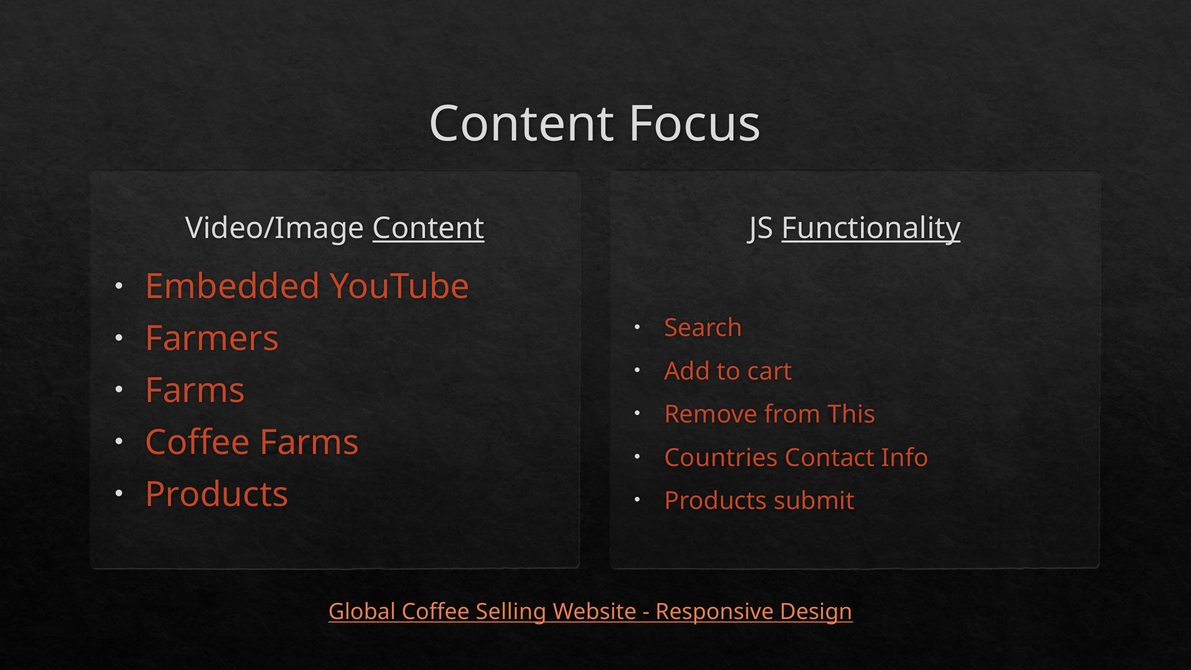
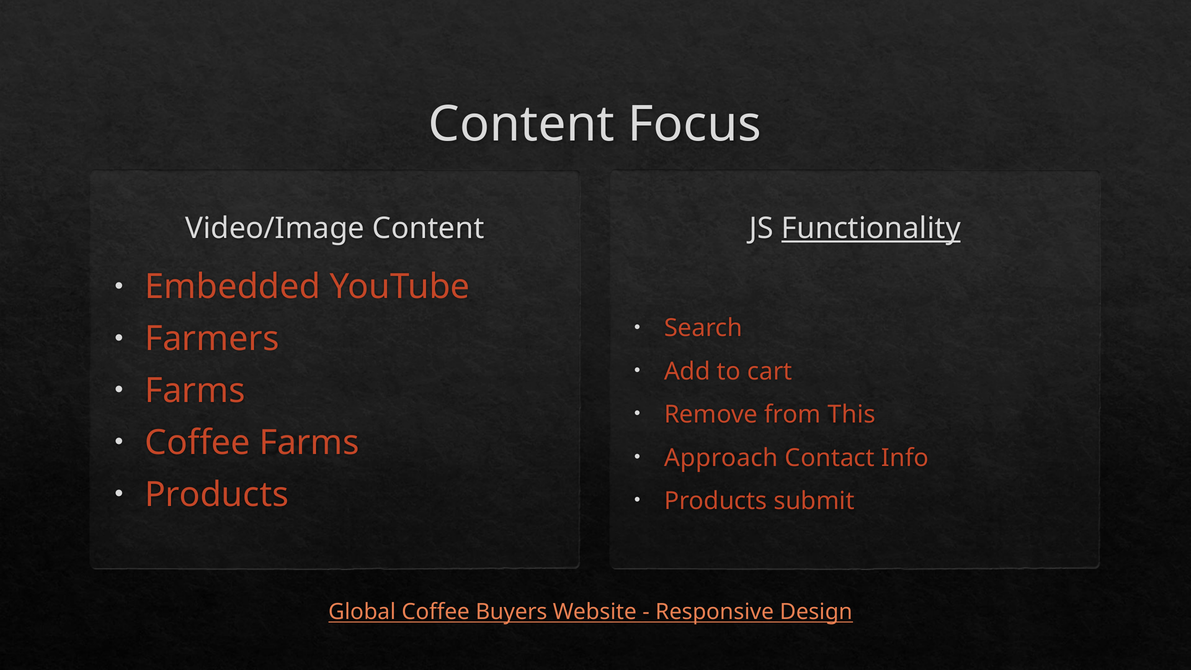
Content underline: present -> none (428, 229)
Countries: Countries -> Approach (721, 458)
Selling: Selling -> Buyers (511, 612)
